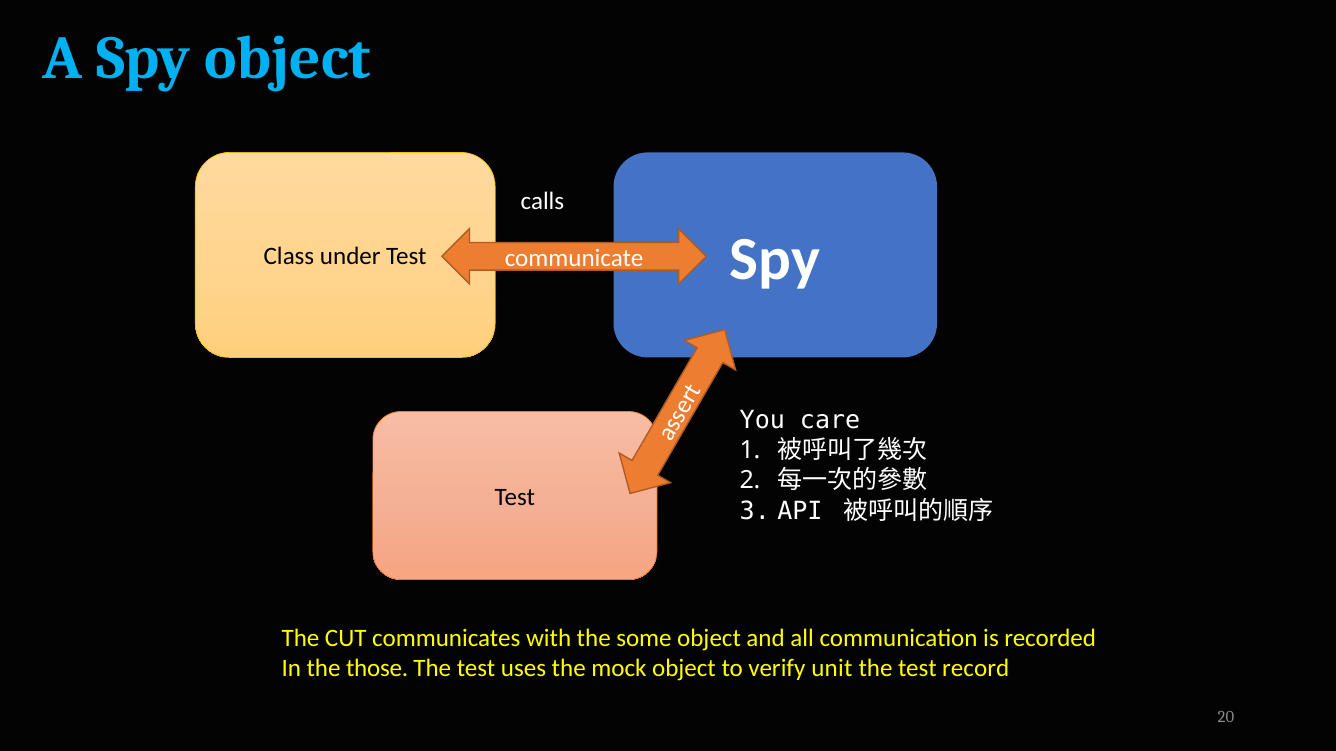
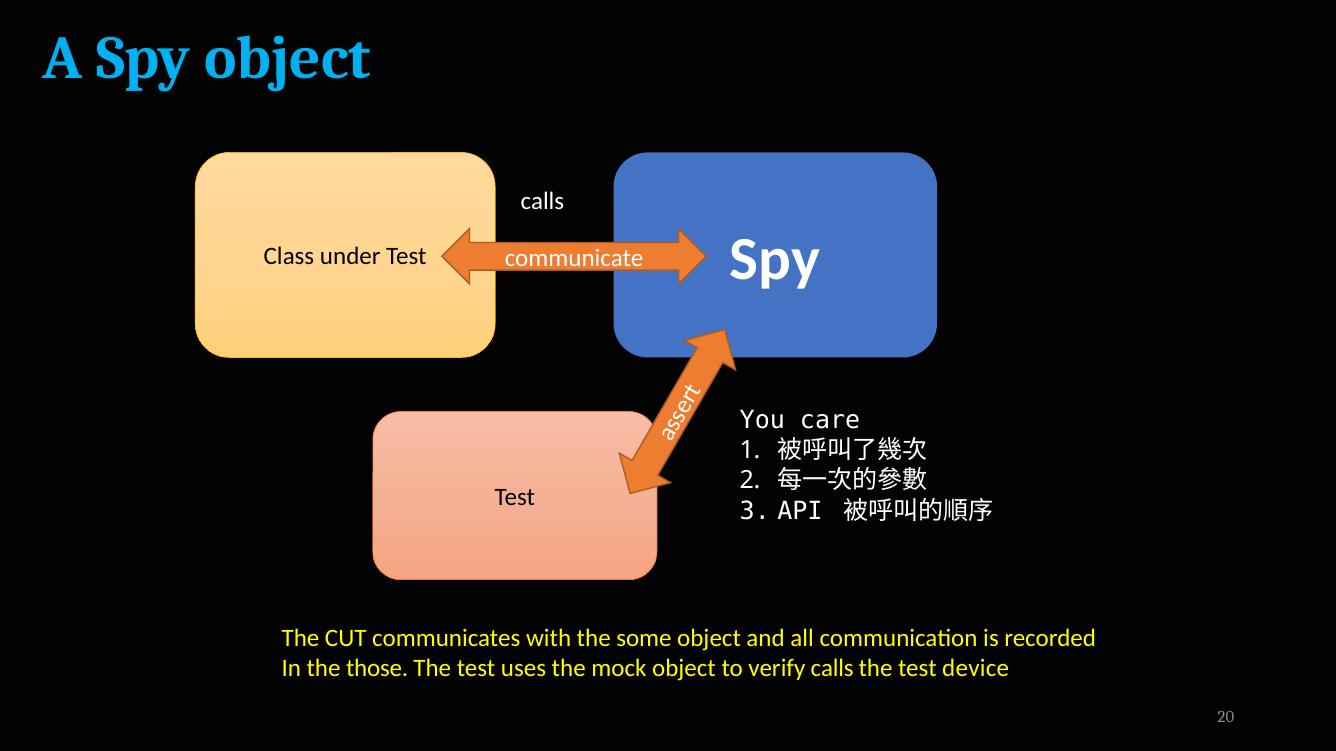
verify unit: unit -> calls (832, 669)
record: record -> device (976, 669)
